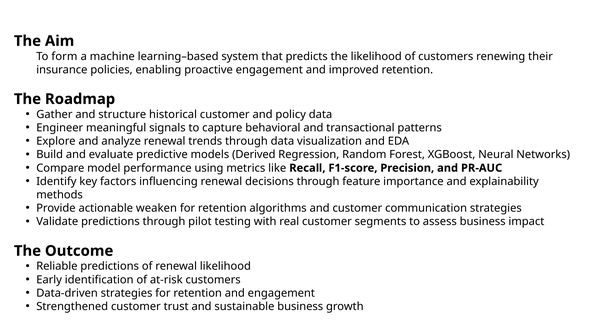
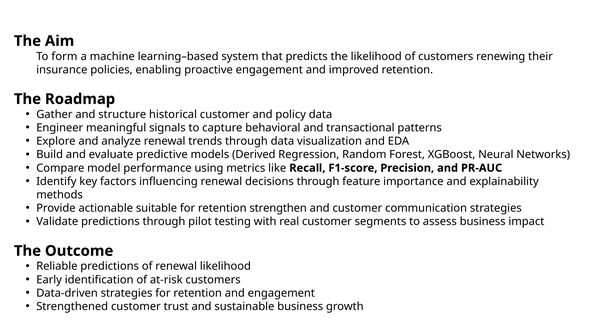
weaken: weaken -> suitable (157, 208)
algorithms: algorithms -> strengthen (278, 208)
